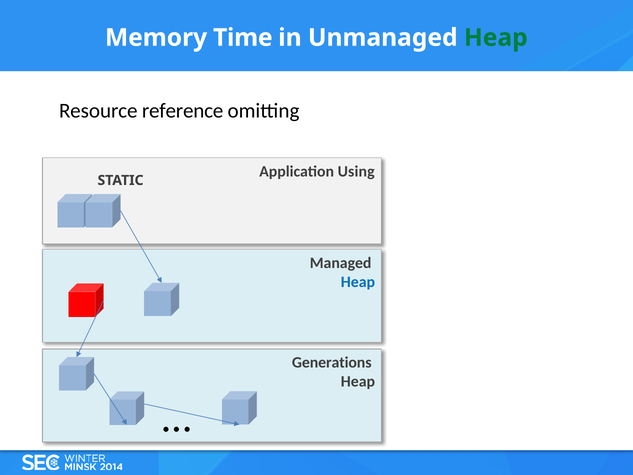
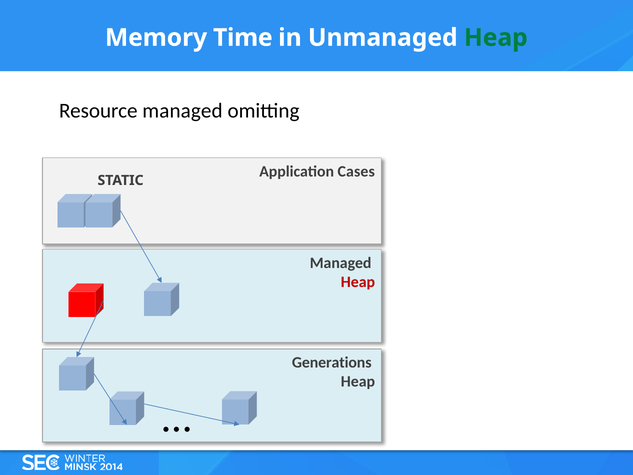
Resource reference: reference -> managed (182, 111)
Using: Using -> Cases (356, 171)
Heap colour: blue -> red (358, 282)
